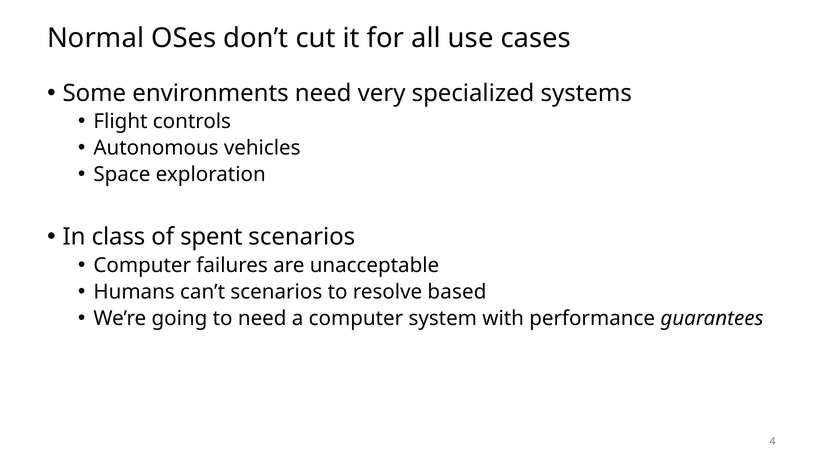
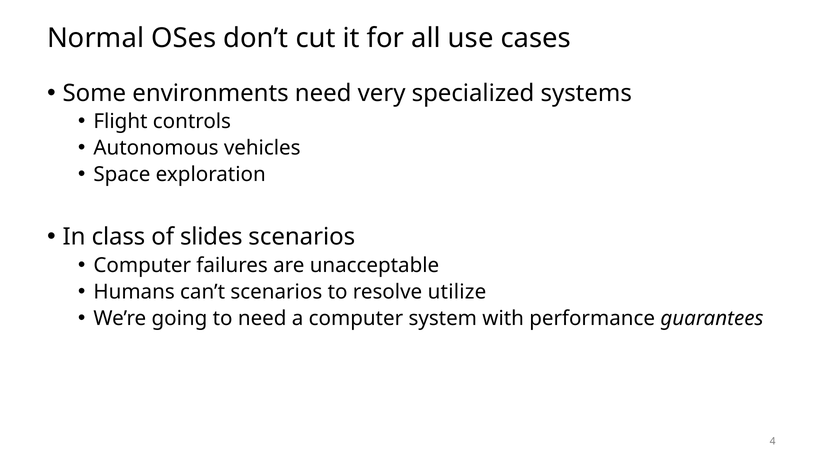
spent: spent -> slides (211, 237)
based: based -> utilize (457, 292)
